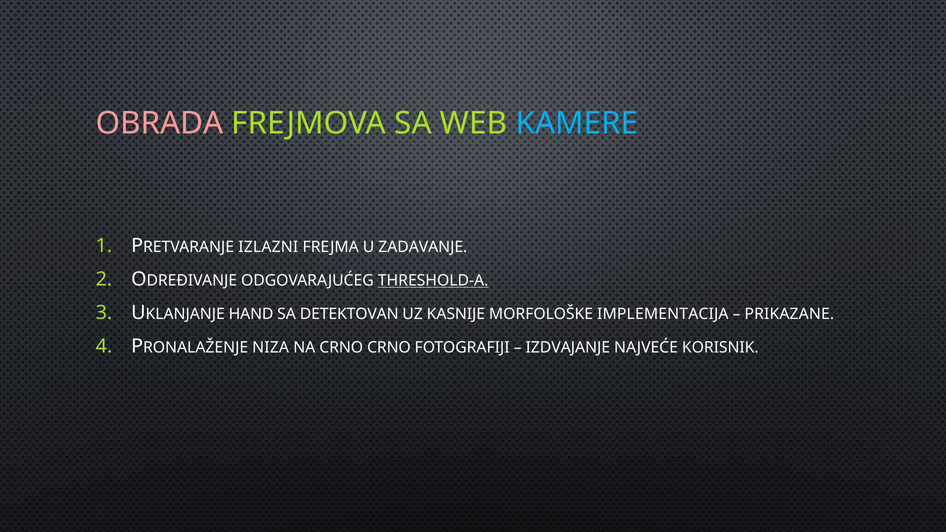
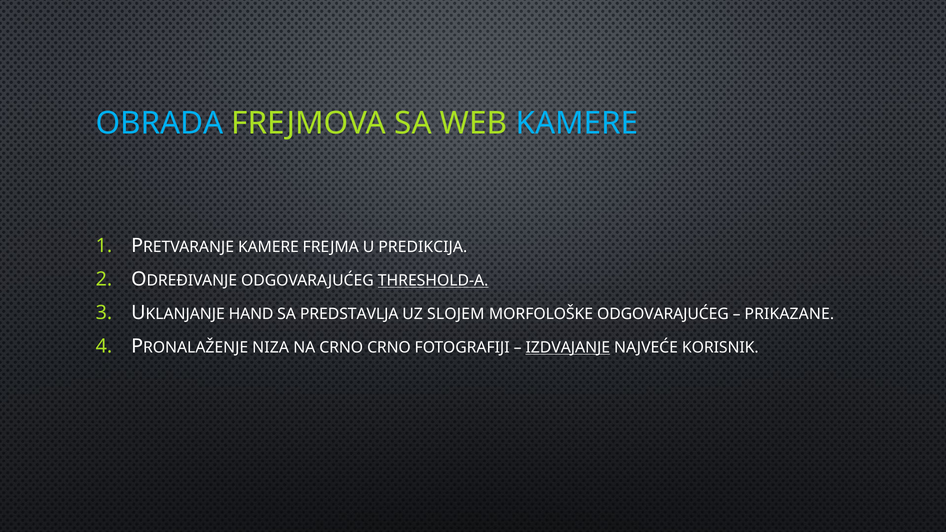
OBRADA colour: pink -> light blue (159, 123)
IZLAZNI: IZLAZNI -> KAMERE (268, 247)
ZADAVANJE: ZADAVANJE -> PREDIKCIJA (423, 247)
DETEKTOVAN: DETEKTOVAN -> PREDSTAVLJA (349, 314)
KASNIJE: KASNIJE -> SLOJEM (456, 314)
MORFOLOŠKE IMPLEMENTACIJA: IMPLEMENTACIJA -> ODGOVARAJUĆEG (663, 314)
IZDVAJANJE underline: none -> present (568, 348)
